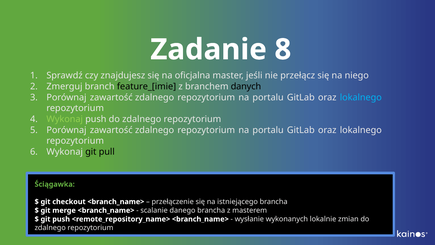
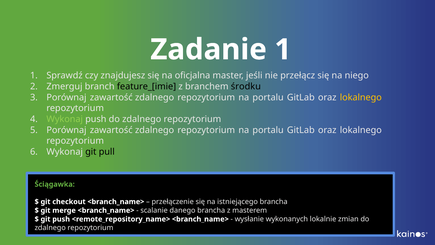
Zadanie 8: 8 -> 1 (283, 50)
danych: danych -> środku (246, 86)
lokalnego colour: light blue -> yellow (361, 97)
